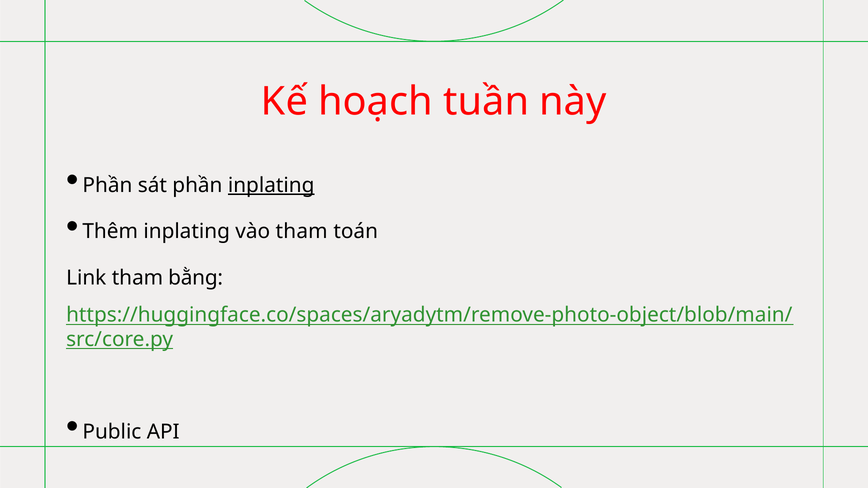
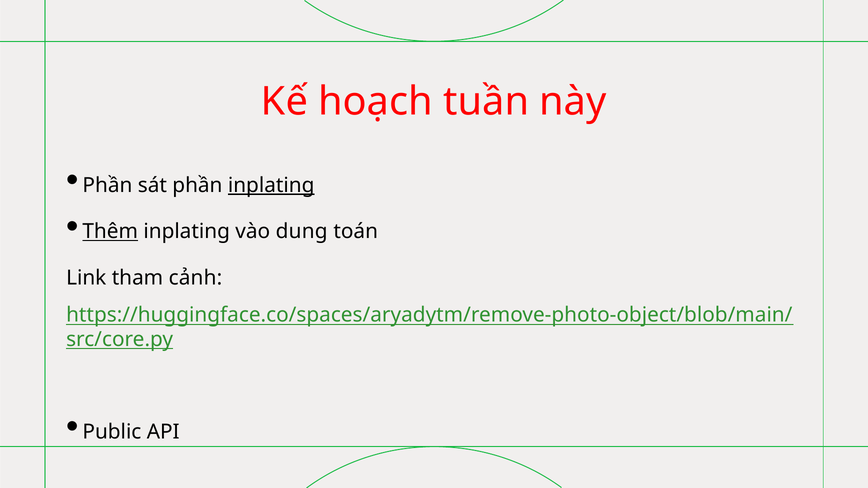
Thêm underline: none -> present (110, 232)
vào tham: tham -> dung (302, 232)
bằng: bằng -> cảnh (195, 278)
